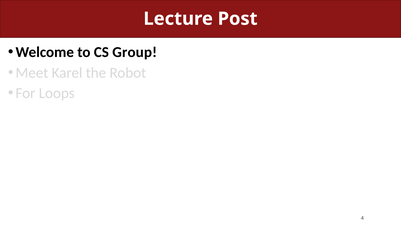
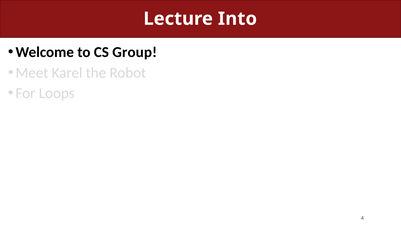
Post: Post -> Into (237, 19)
